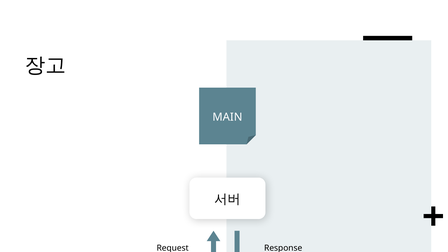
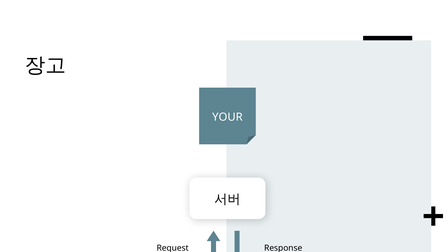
MAIN: MAIN -> YOUR (227, 117)
